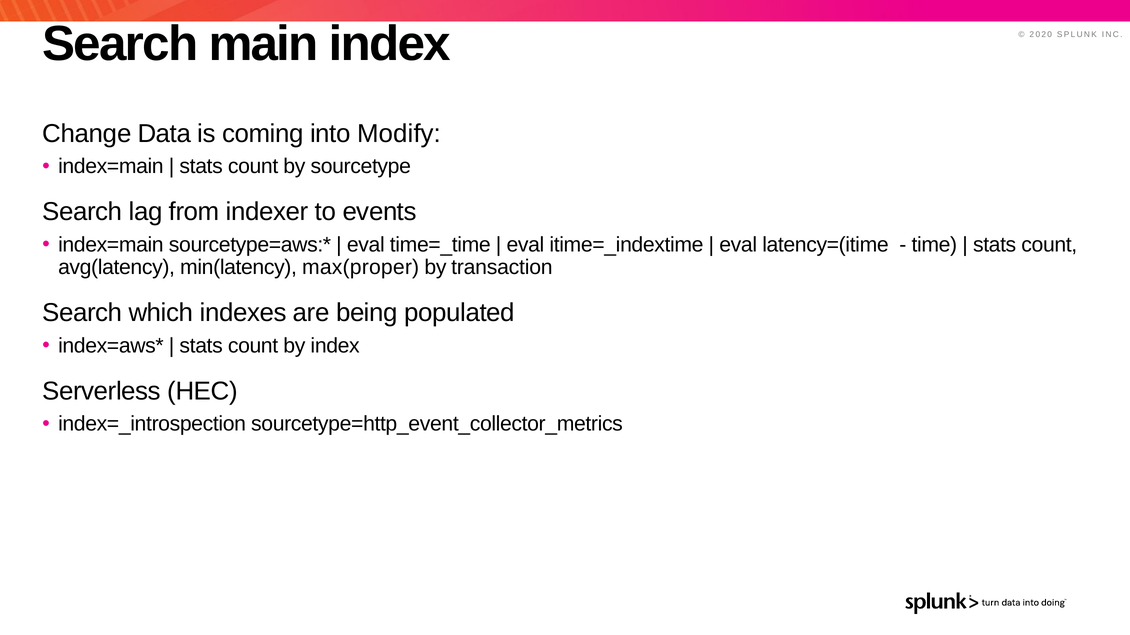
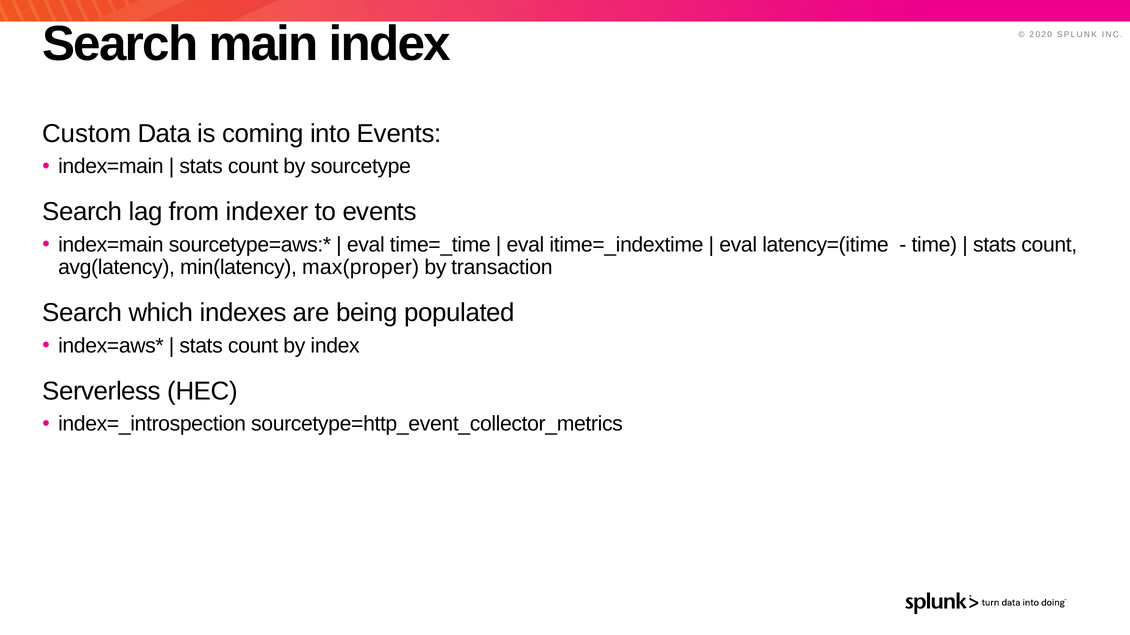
Change: Change -> Custom (87, 134)
into Modify: Modify -> Events (399, 134)
